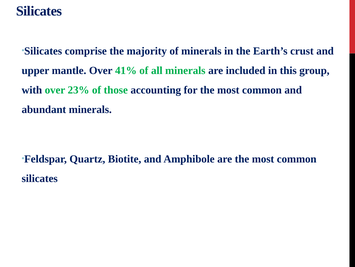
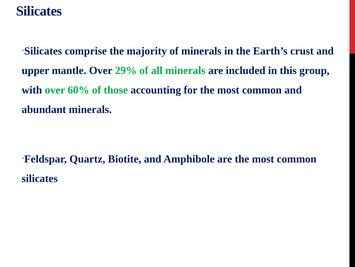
41%: 41% -> 29% (126, 70)
23%: 23% -> 60% (79, 90)
